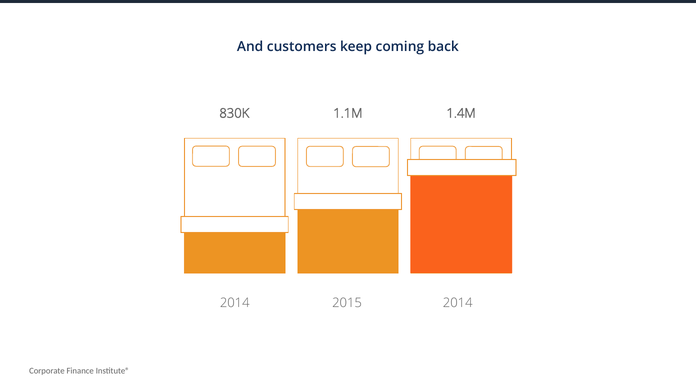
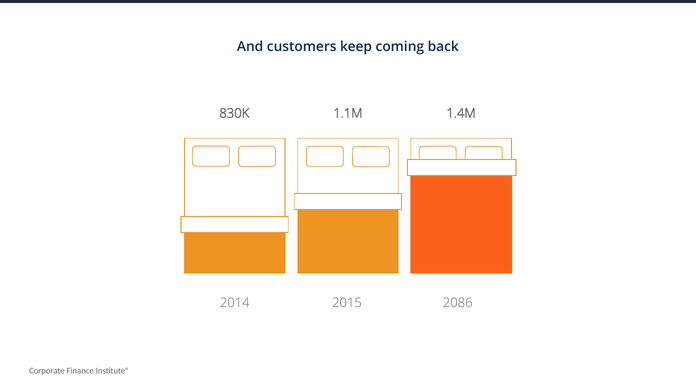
2015 2014: 2014 -> 2086 (458, 303)
